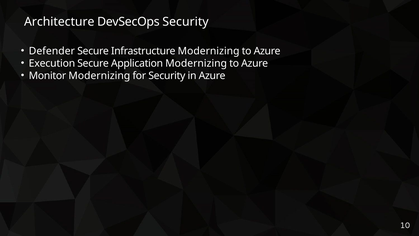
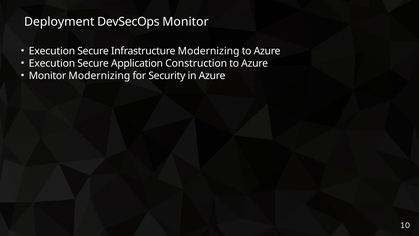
Architecture: Architecture -> Deployment (59, 22)
DevSecOps Security: Security -> Monitor (186, 22)
Defender: Defender -> Execution (52, 51)
Application Modernizing: Modernizing -> Construction (196, 63)
